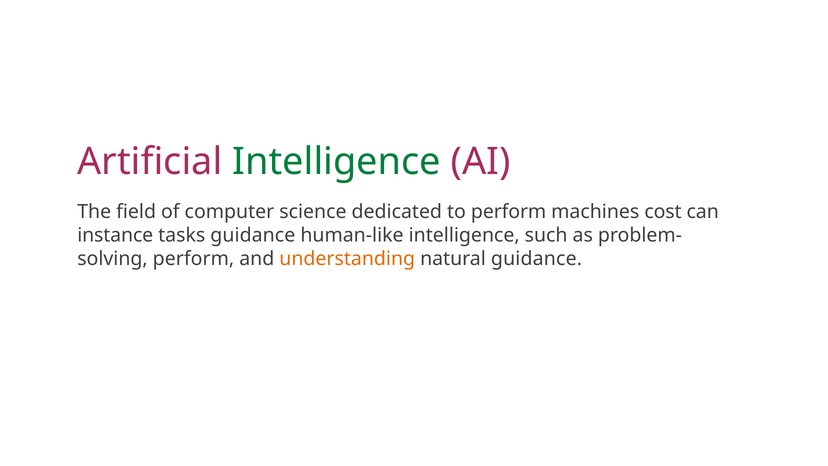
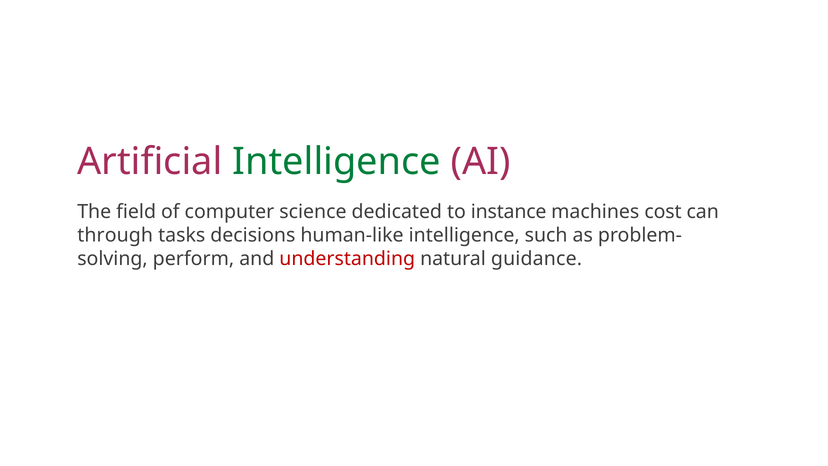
to perform: perform -> instance (509, 212)
instance: instance -> through (115, 235)
tasks guidance: guidance -> decisions (253, 235)
understanding colour: orange -> red (347, 259)
